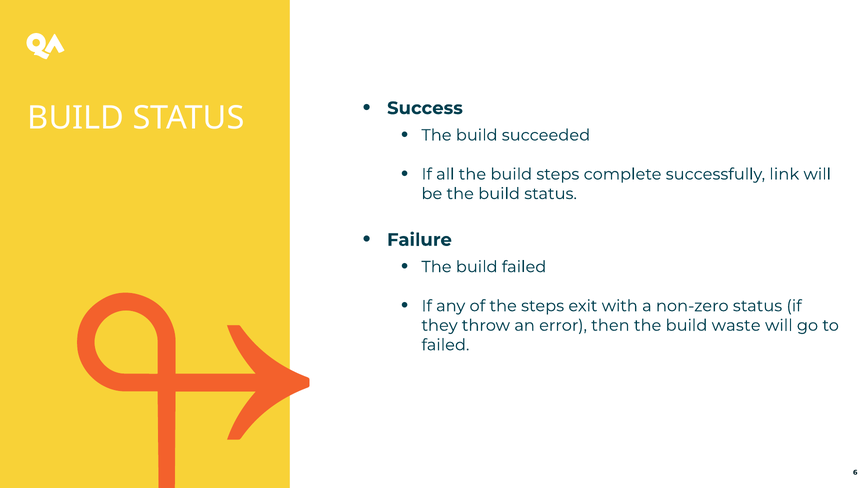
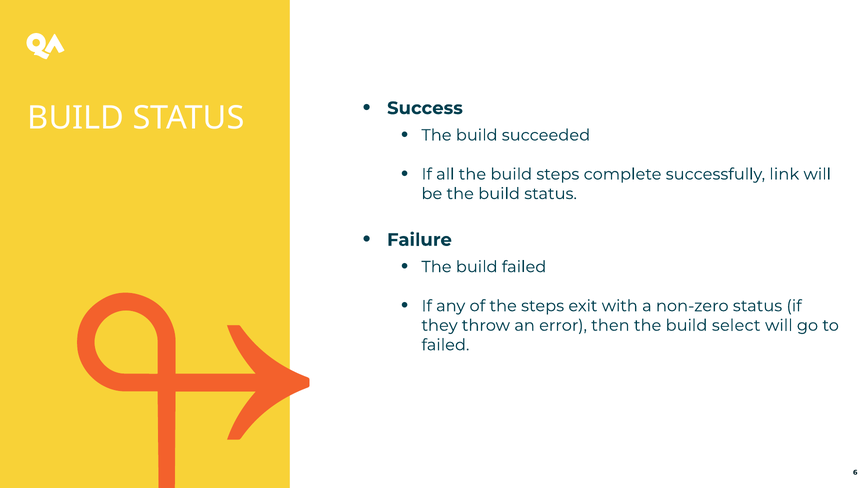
waste: waste -> select (736, 326)
